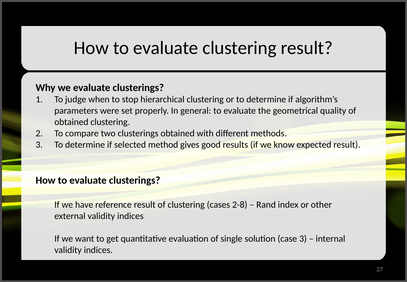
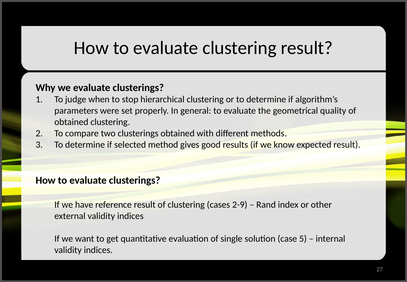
2-8: 2-8 -> 2-9 (240, 205)
case 3: 3 -> 5 (303, 238)
